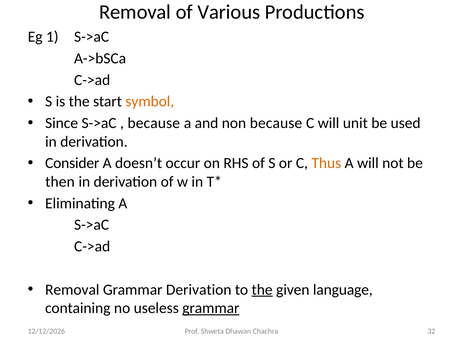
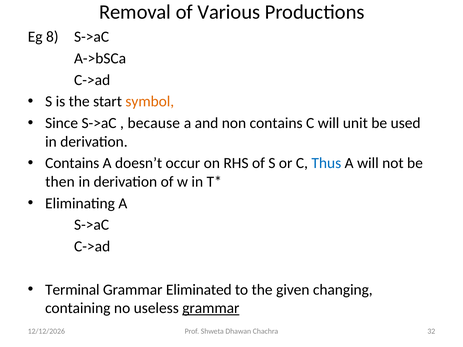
1: 1 -> 8 (52, 37)
non because: because -> contains (276, 123)
Consider: Consider -> Contains (72, 163)
Thus colour: orange -> blue (326, 163)
Removal: Removal -> Terminal (72, 290)
Grammar Derivation: Derivation -> Eliminated (199, 290)
the underline: present -> none (262, 290)
language: language -> changing (343, 290)
